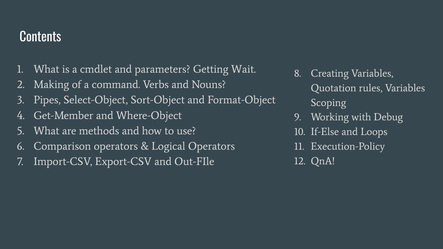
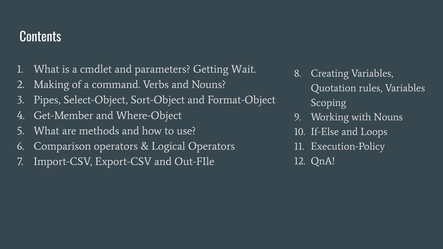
with Debug: Debug -> Nouns (388, 117)
